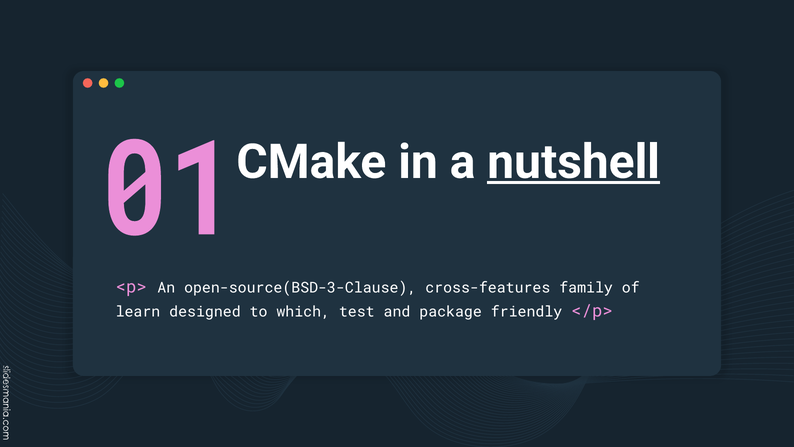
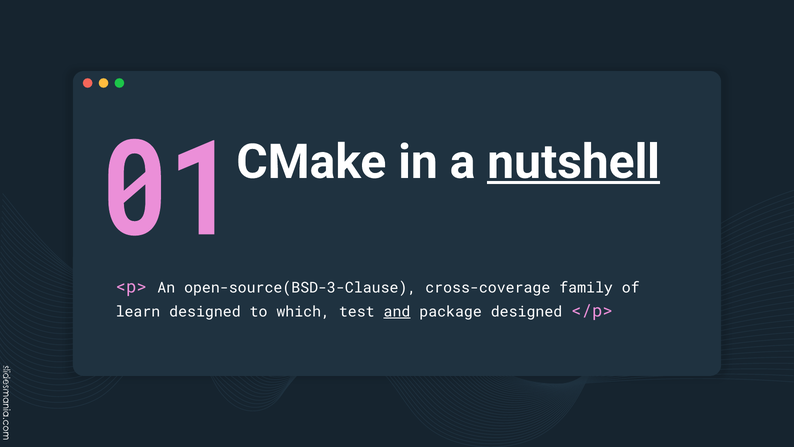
cross-features: cross-features -> cross-coverage (488, 287)
and underline: none -> present (397, 311)
package friendly: friendly -> designed (527, 311)
